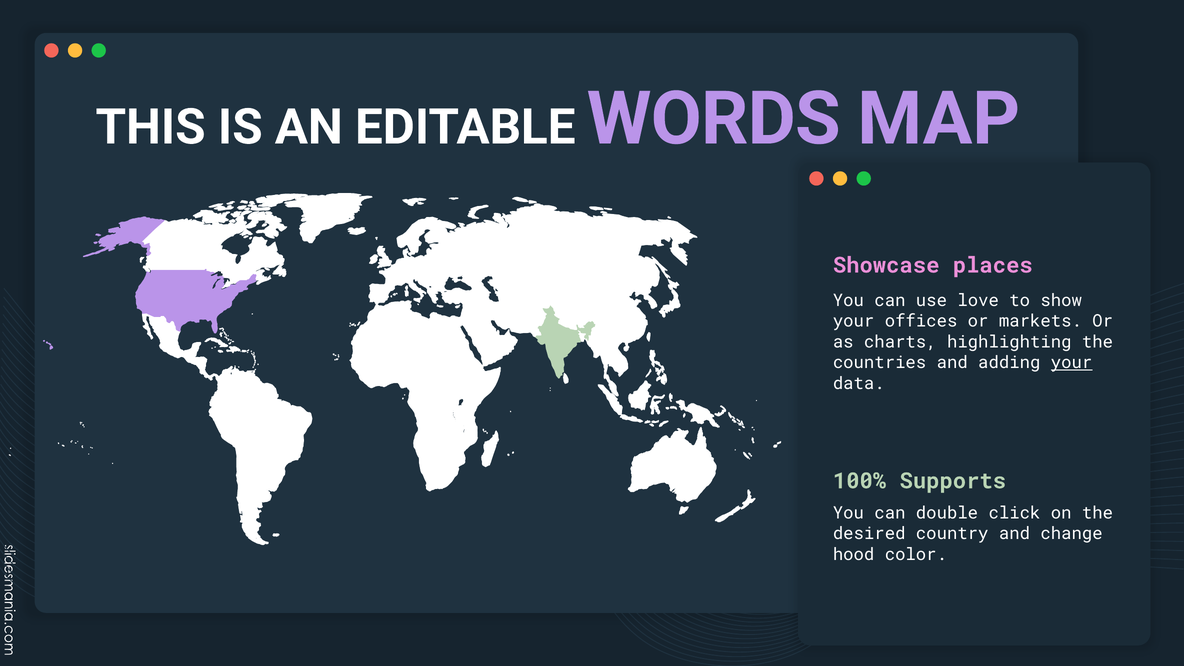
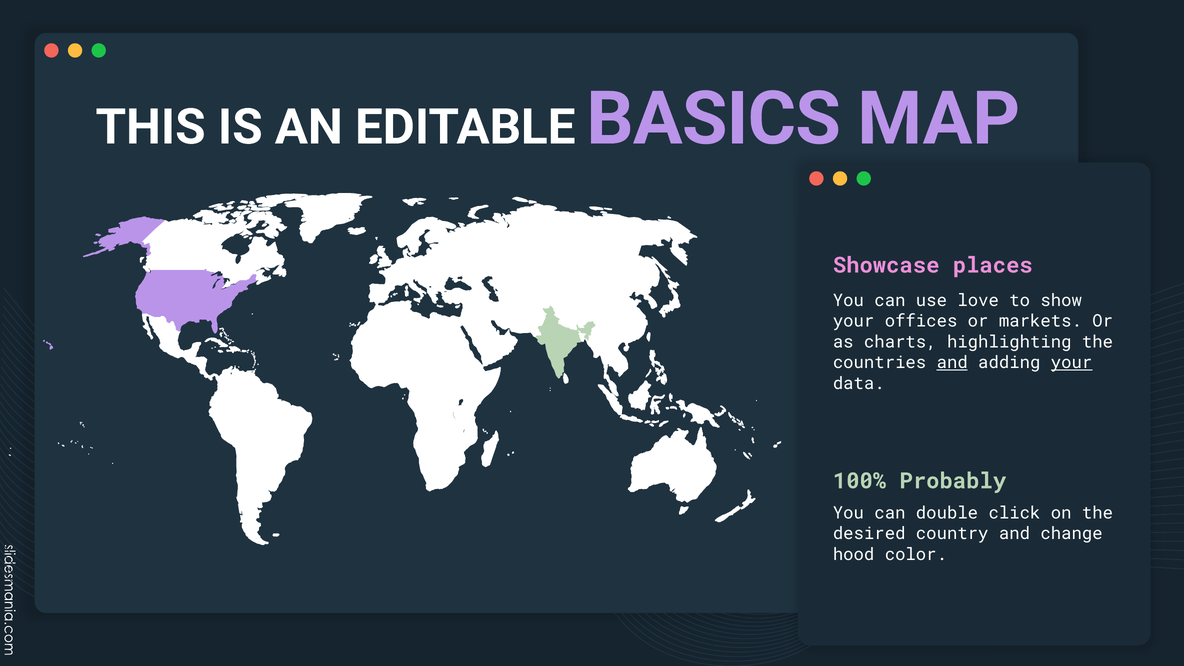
WORDS: WORDS -> BASICS (714, 119)
and underline: none -> present (952, 363)
Supports: Supports -> Probably (953, 481)
